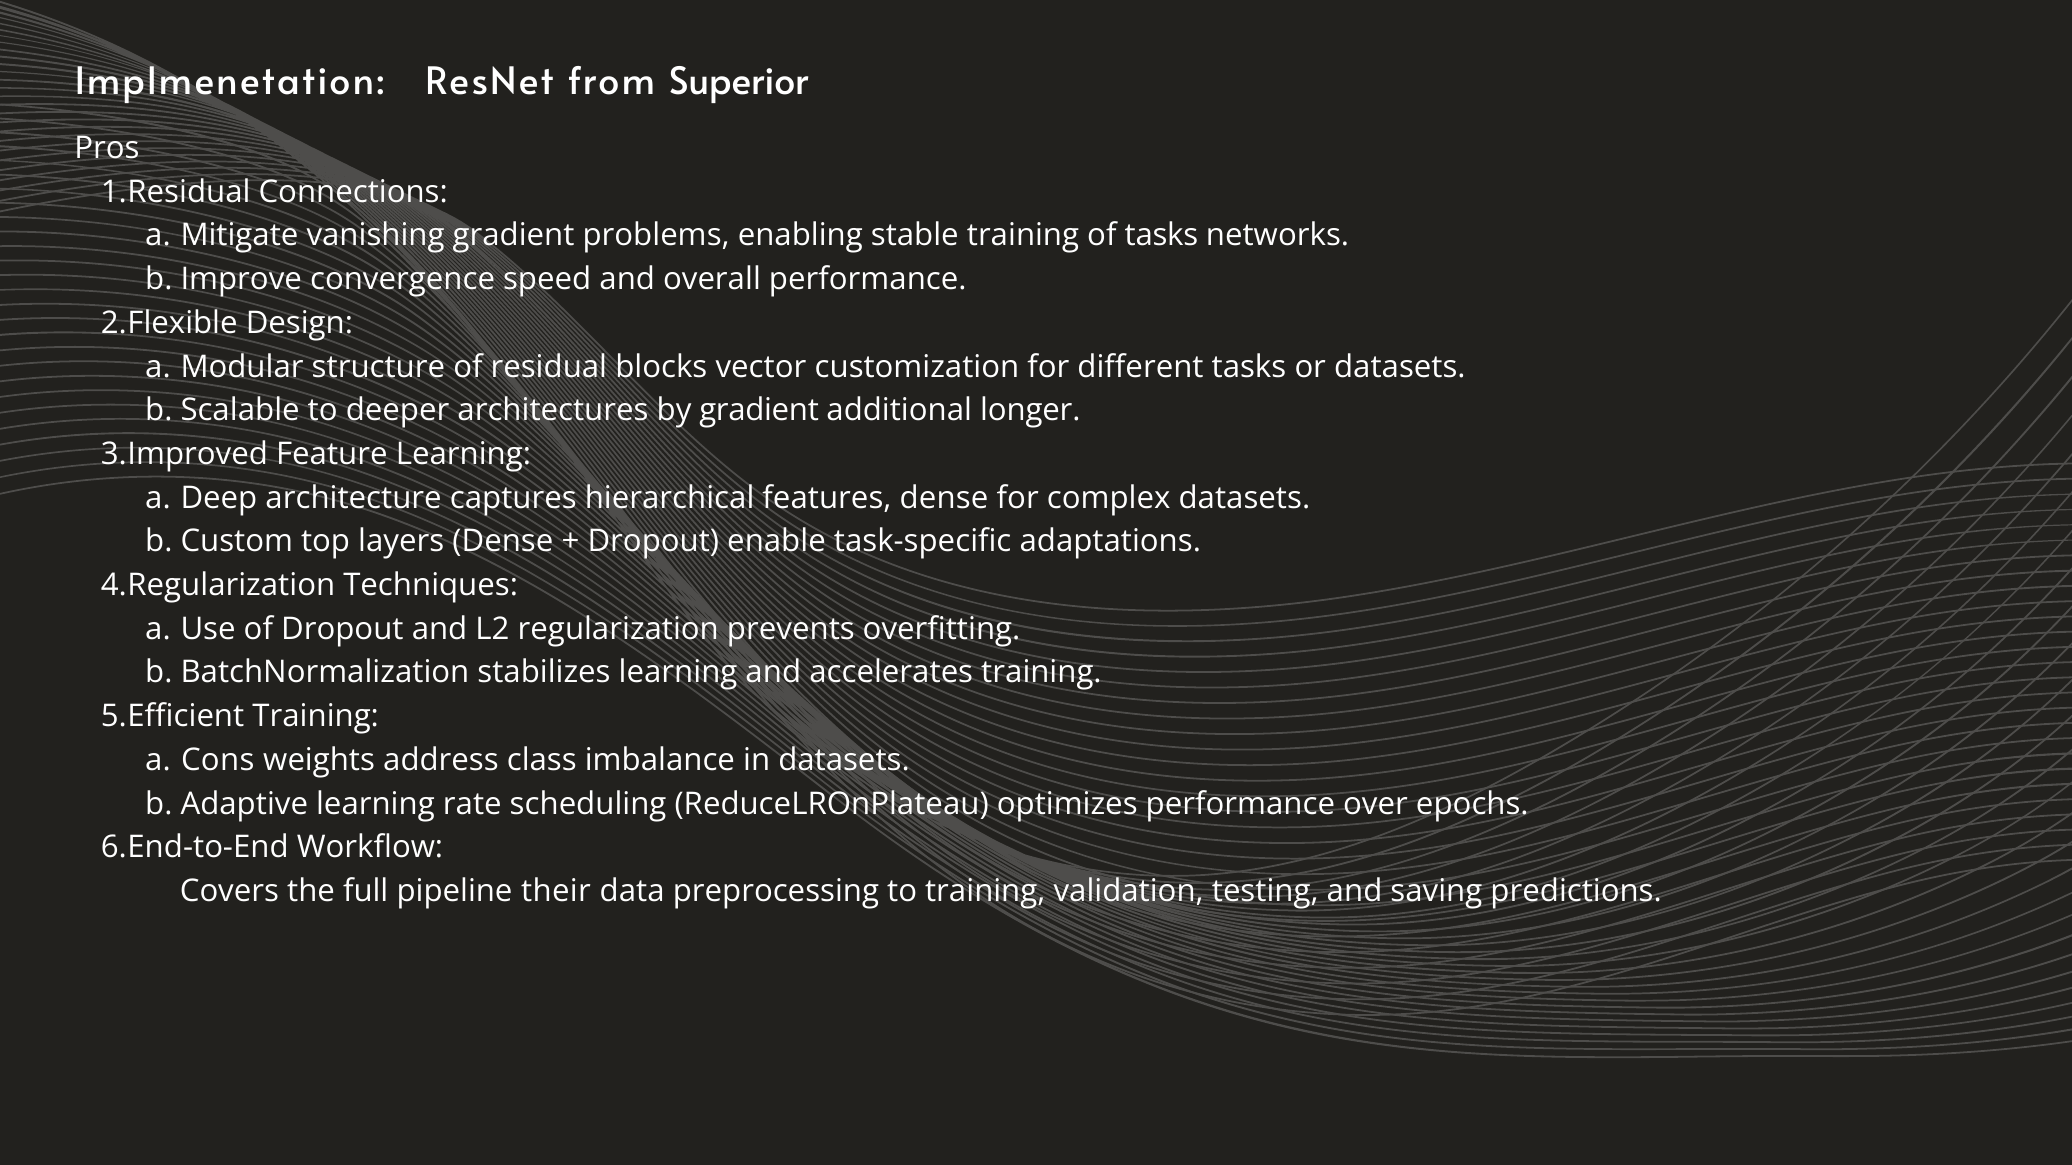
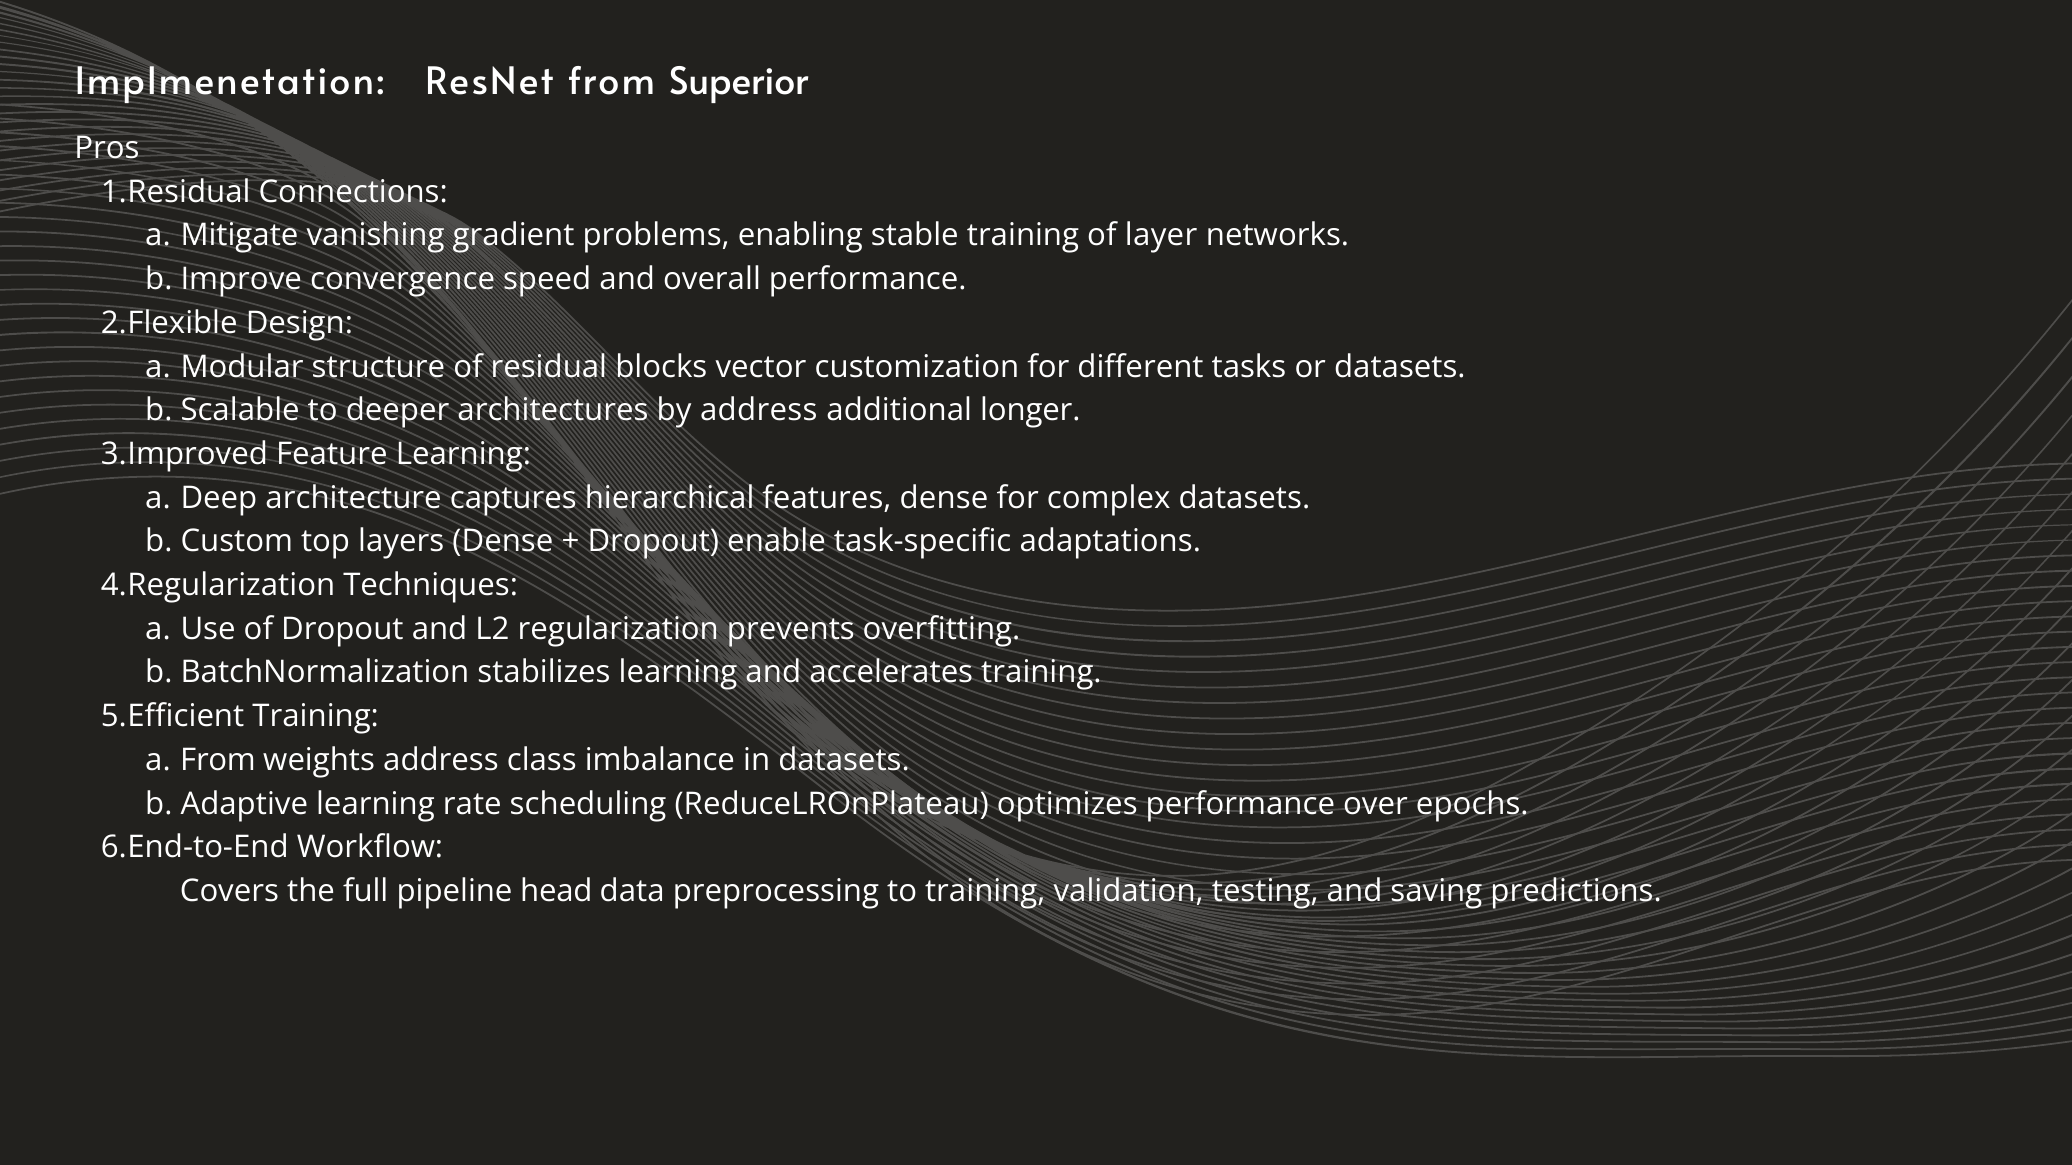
of tasks: tasks -> layer (1161, 236)
by gradient: gradient -> address (759, 411)
Cons: Cons -> From (218, 760)
their: their -> head (556, 892)
